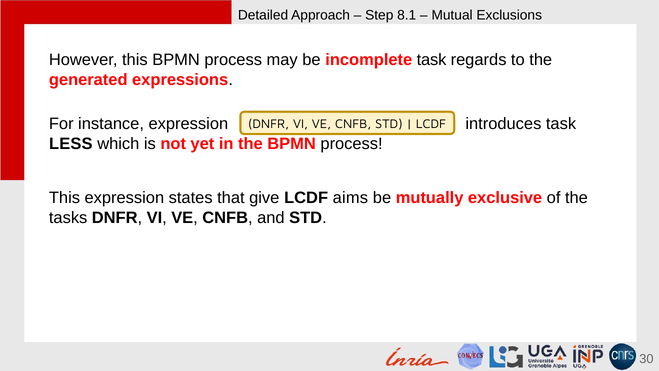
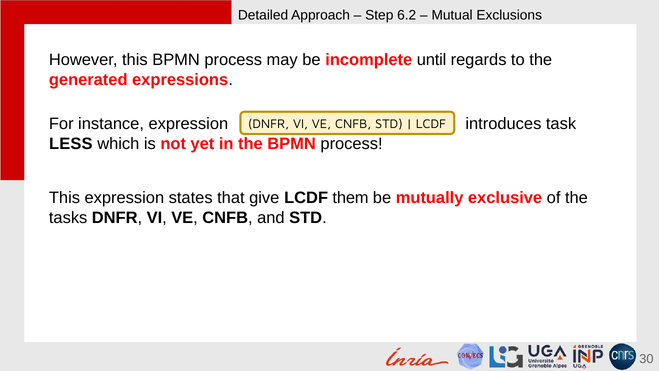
8.1: 8.1 -> 6.2 (407, 15)
incomplete task: task -> until (432, 60)
aims: aims -> them (351, 198)
